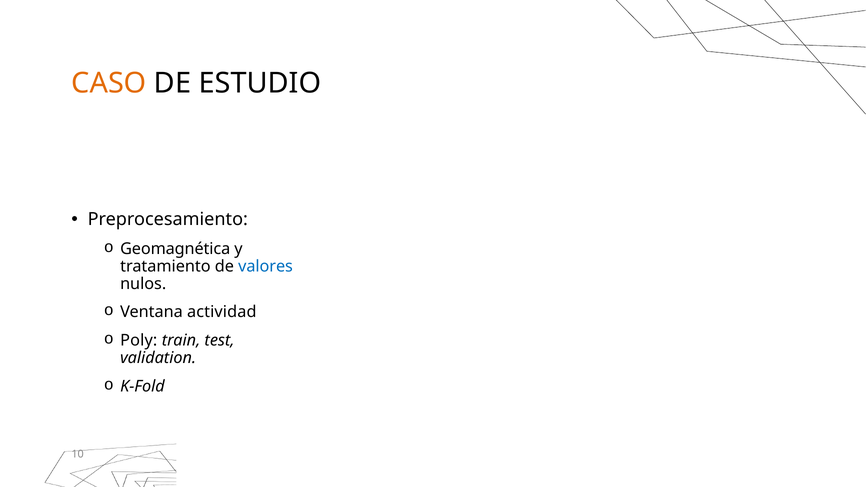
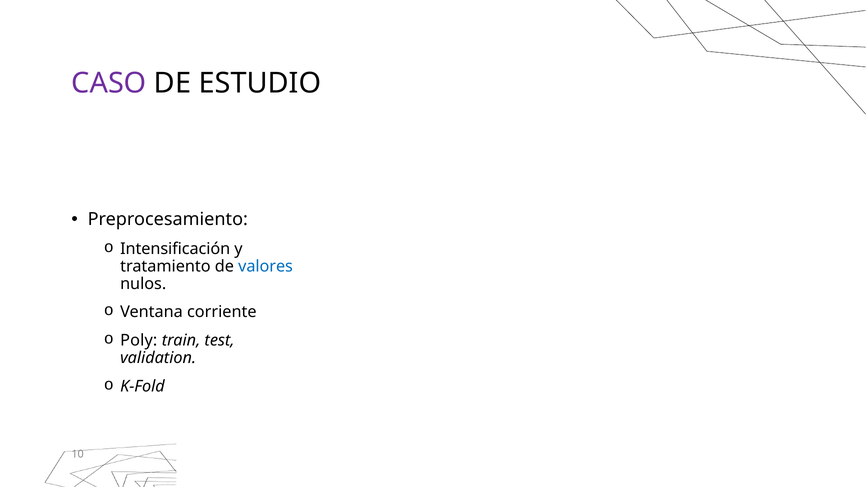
CASO colour: orange -> purple (109, 83)
Geomagnética: Geomagnética -> Intensificación (175, 249)
actividad: actividad -> corriente (222, 312)
